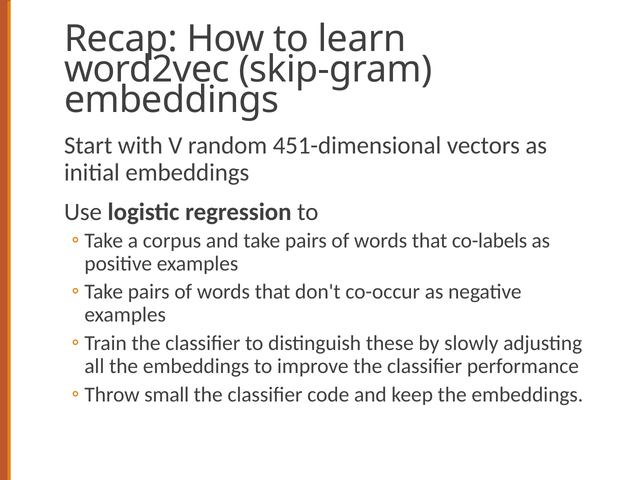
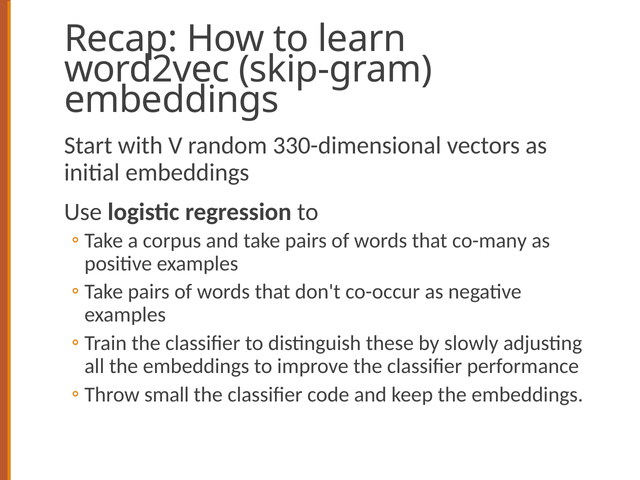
451-dimensional: 451-dimensional -> 330-dimensional (357, 146)
co-labels: co-labels -> co-many (489, 240)
